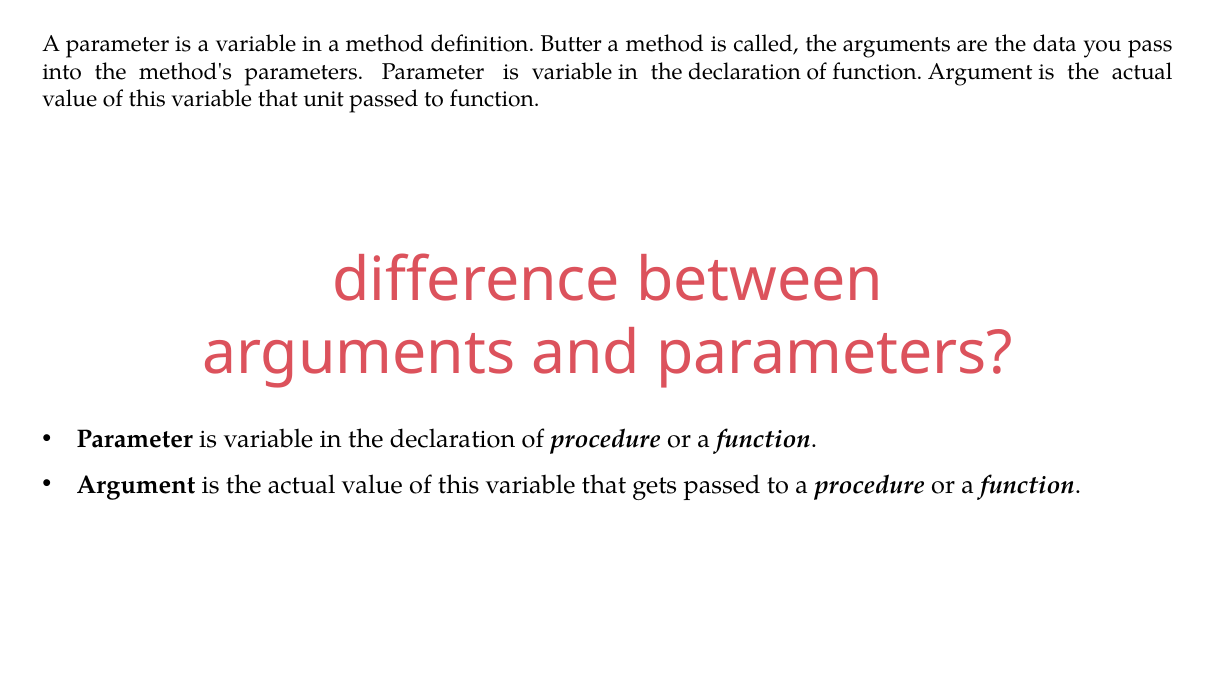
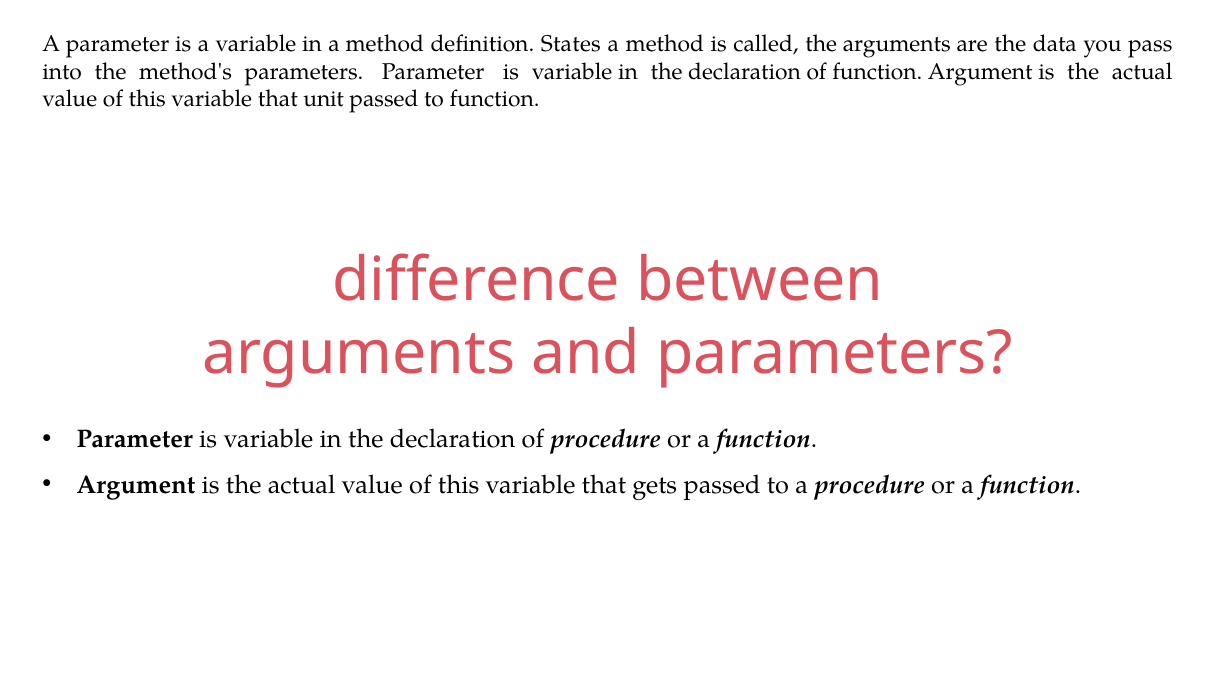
Butter: Butter -> States (571, 44)
